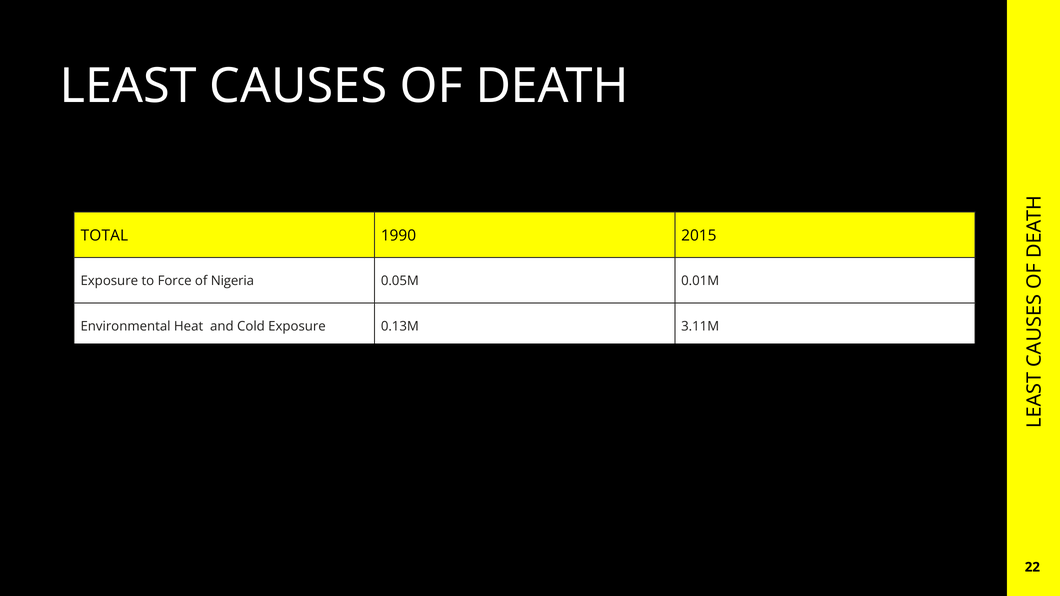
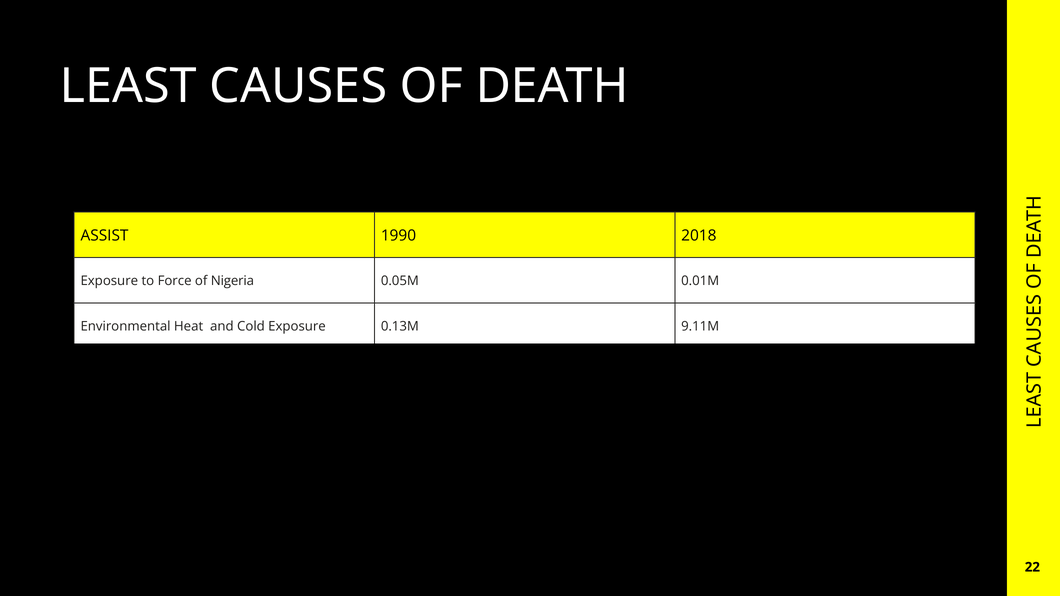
TOTAL: TOTAL -> ASSIST (105, 236)
2015: 2015 -> 2018 (699, 236)
3.11M: 3.11M -> 9.11M (700, 327)
